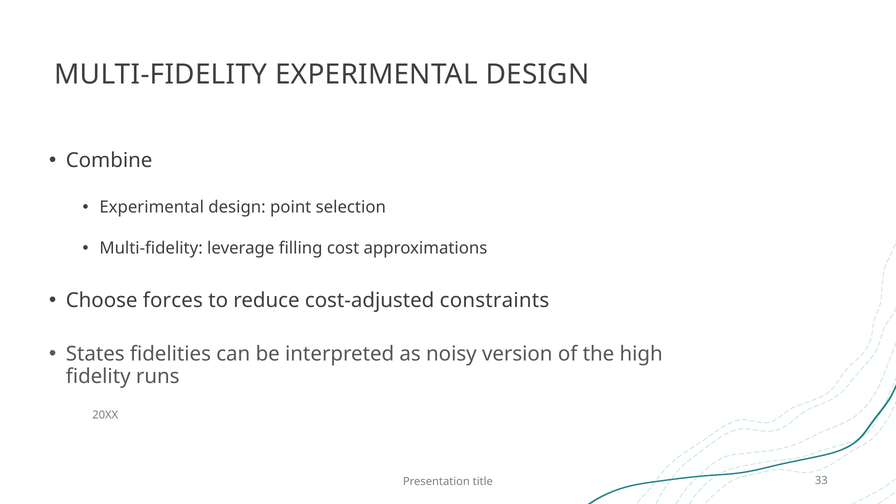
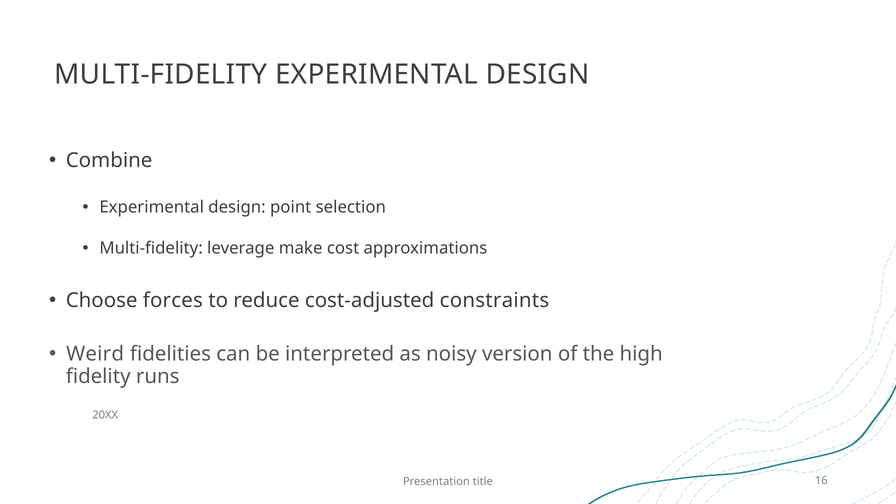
filling: filling -> make (301, 248)
States: States -> Weird (95, 354)
33: 33 -> 16 (821, 480)
